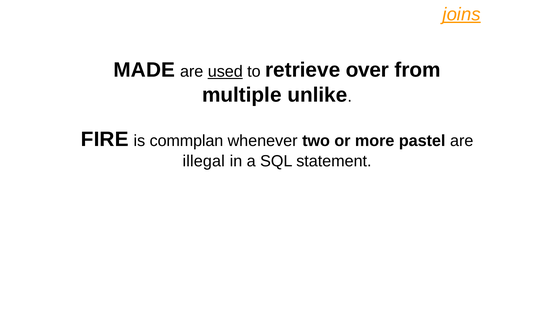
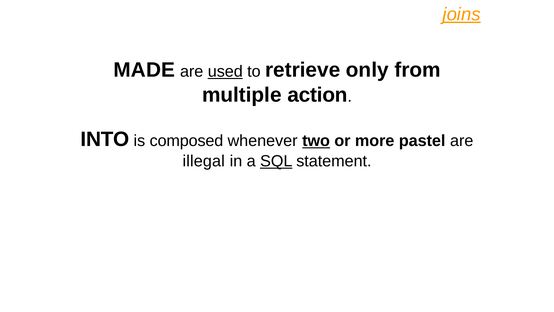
over: over -> only (367, 70)
unlike: unlike -> action (317, 95)
FIRE: FIRE -> INTO (105, 139)
commplan: commplan -> composed (186, 141)
two underline: none -> present (316, 141)
SQL underline: none -> present (276, 161)
